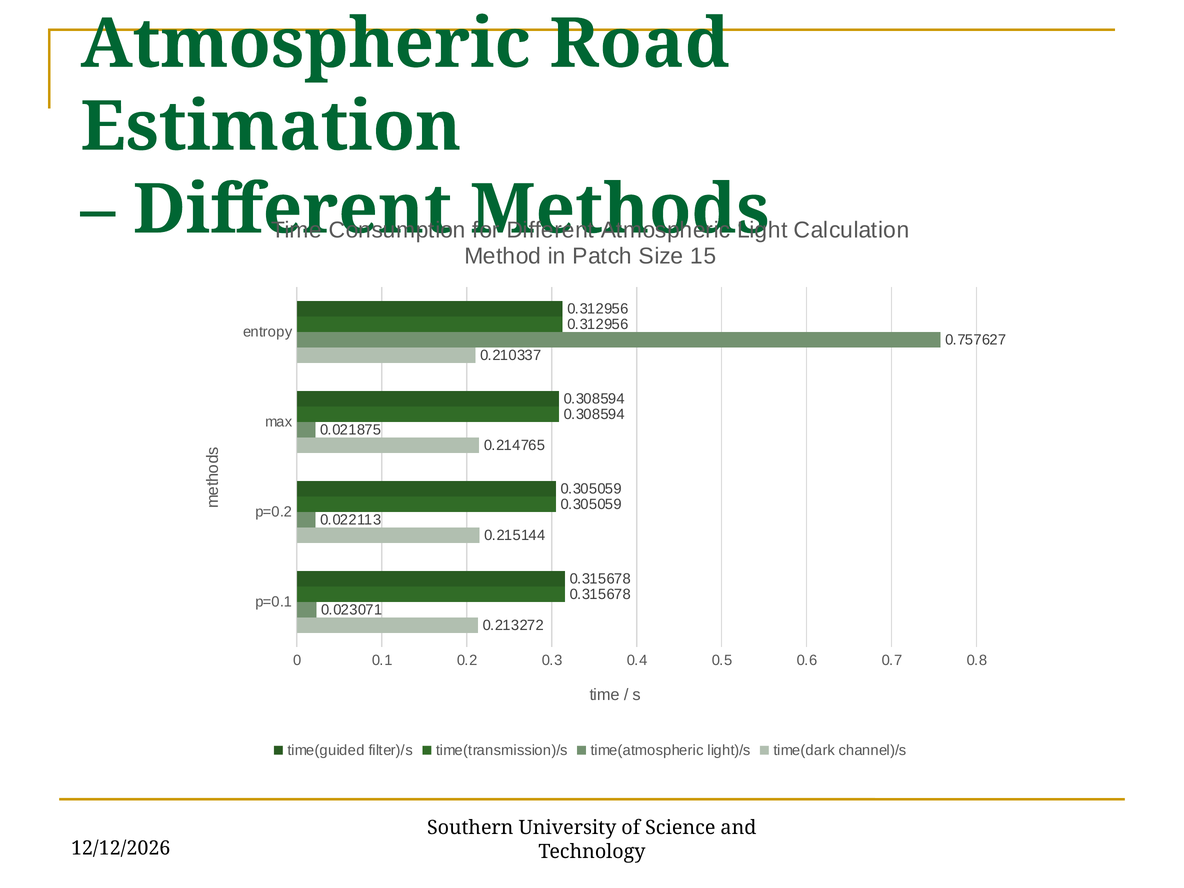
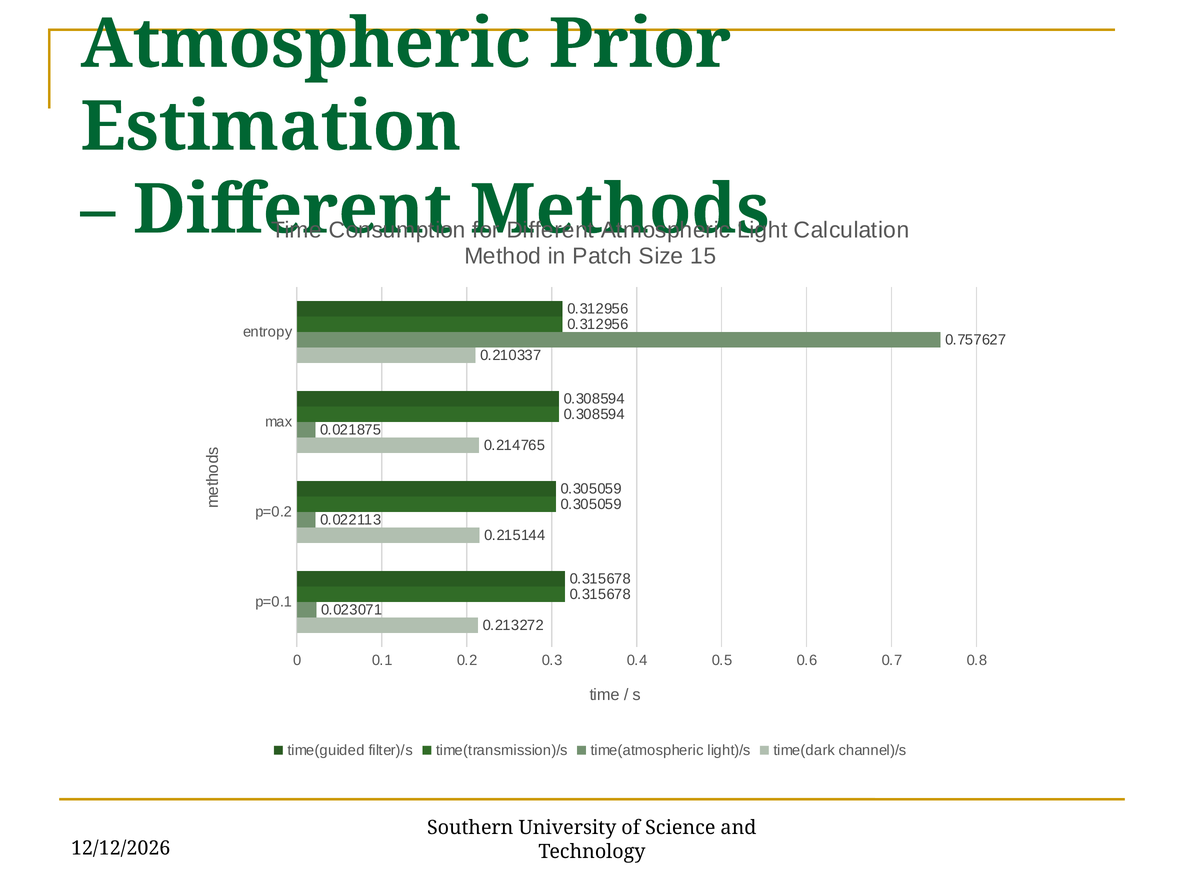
Road: Road -> Prior (640, 44)
